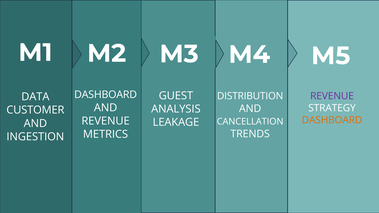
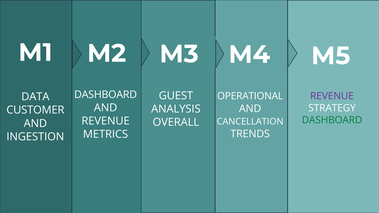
DISTRIBUTION: DISTRIBUTION -> OPERATIONAL (250, 96)
DASHBOARD colour: orange -> green (332, 120)
LEAKAGE: LEAKAGE -> OVERALL (176, 122)
